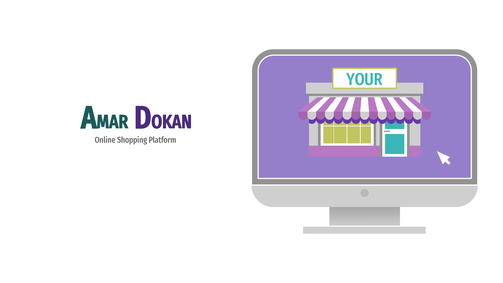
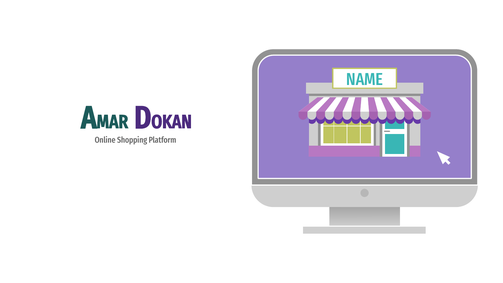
YOUR: YOUR -> NAME (365, 79)
